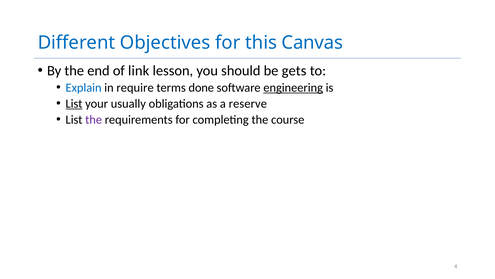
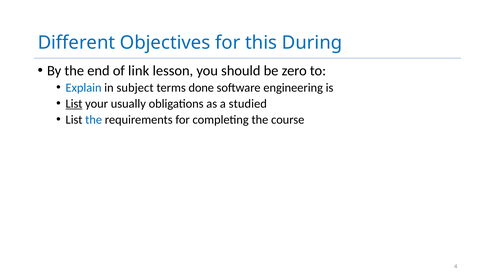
Canvas: Canvas -> During (312, 43)
gets: gets -> zero (294, 70)
require: require -> subject (135, 88)
engineering underline: present -> none (293, 88)
reserve: reserve -> studied (248, 103)
the colour: purple -> blue (94, 119)
